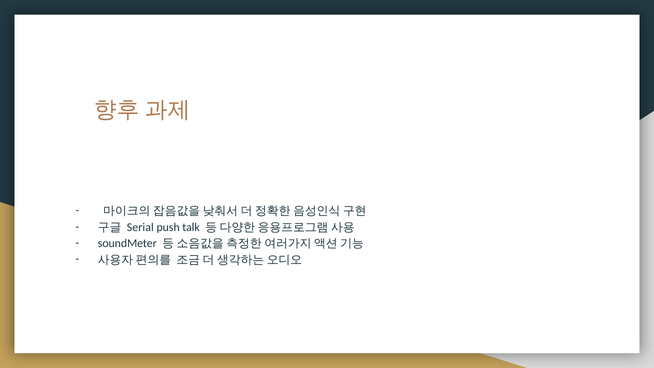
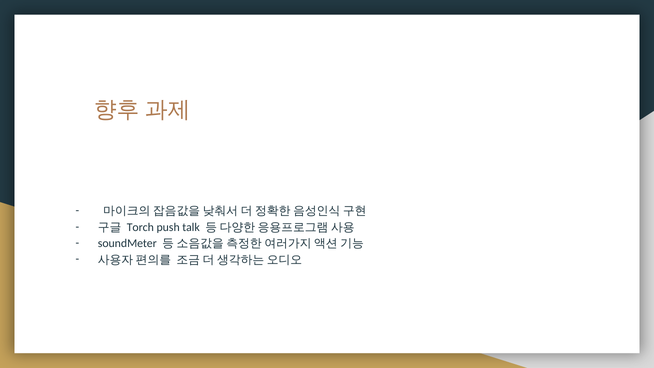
Serial: Serial -> Torch (140, 227)
